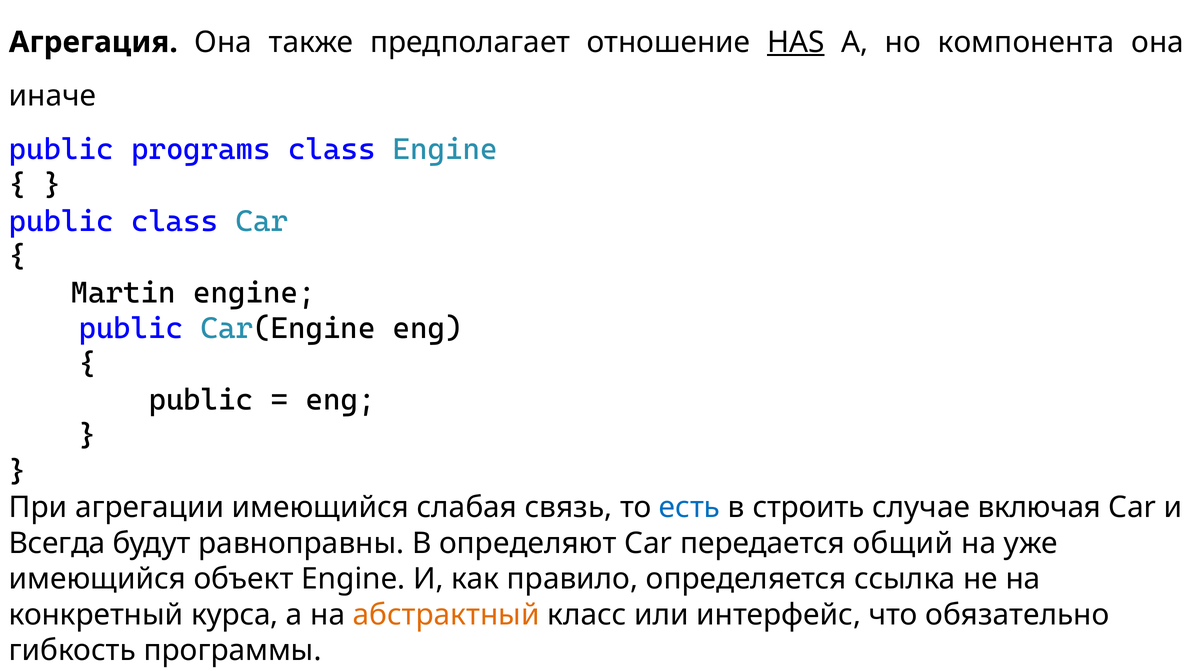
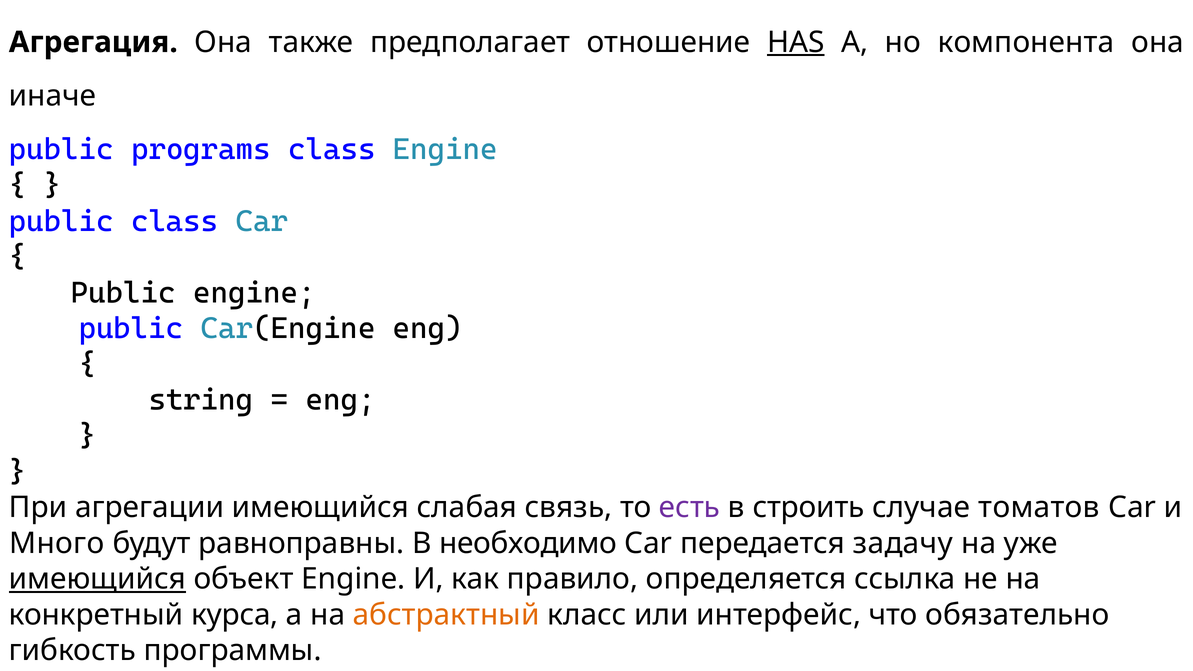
Martin: Martin -> Public (123, 293)
public: public -> string (201, 400)
есть colour: blue -> purple (690, 508)
включая: включая -> томатов (1039, 508)
Всегда: Всегда -> Много (57, 543)
определяют: определяют -> необходимо (528, 543)
общий: общий -> задачу (903, 543)
имеющийся underline: none -> present (97, 579)
